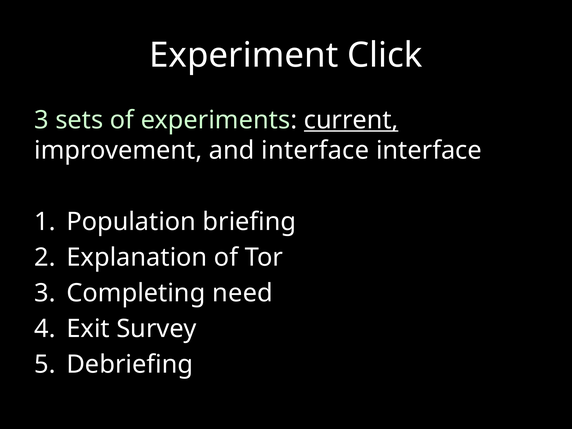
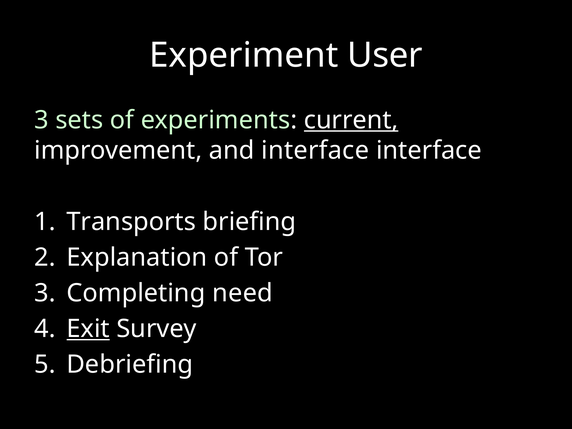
Click: Click -> User (385, 55)
Population: Population -> Transports (131, 222)
Exit underline: none -> present (88, 329)
